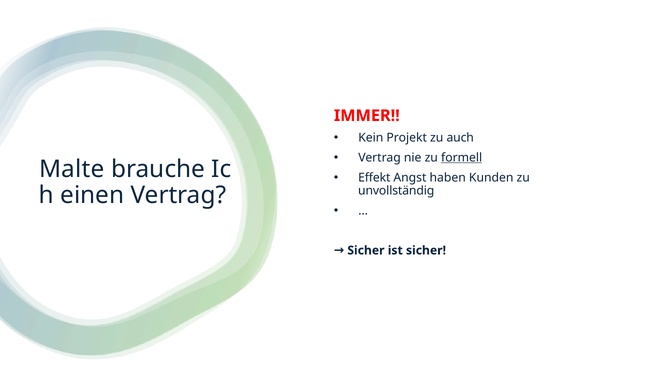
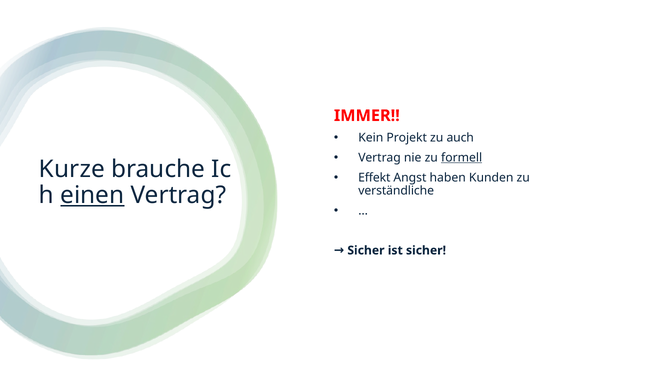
Malte: Malte -> Kurze (72, 169)
unvollständig: unvollständig -> verständliche (396, 191)
einen underline: none -> present (92, 196)
